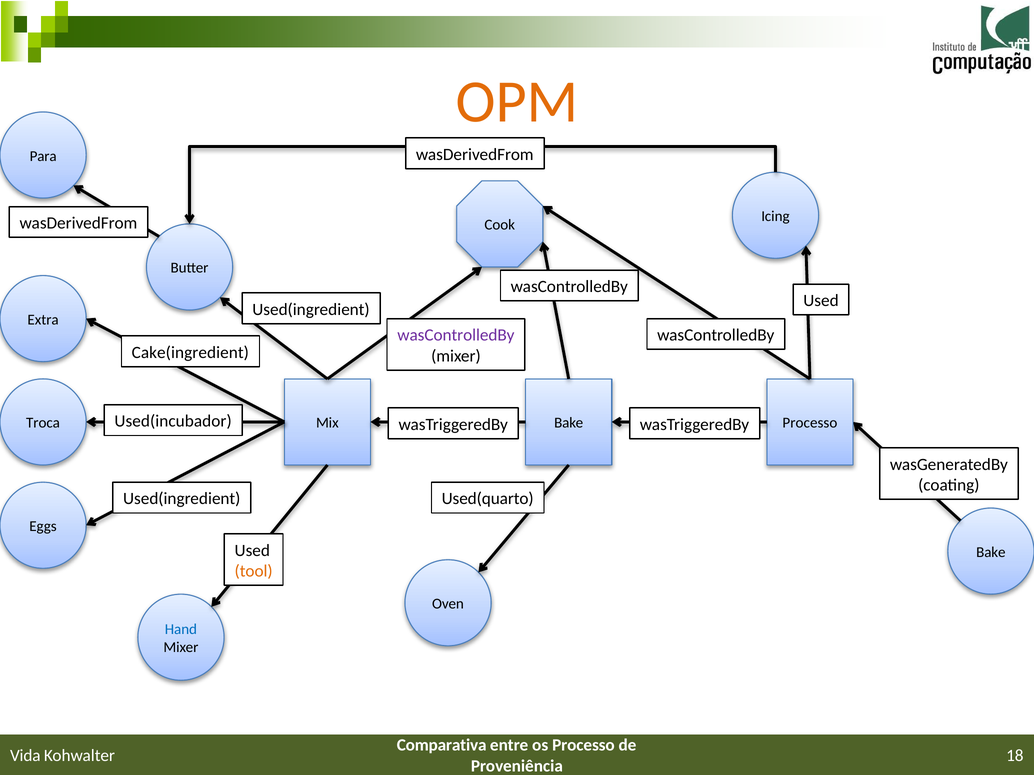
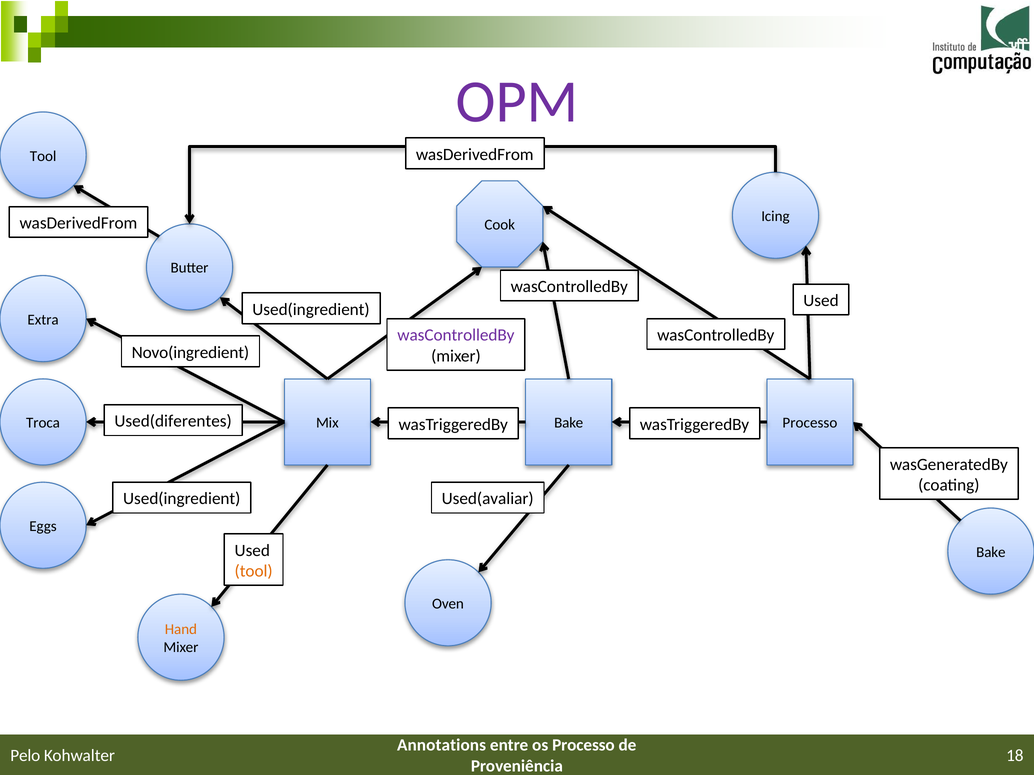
OPM colour: orange -> purple (517, 102)
Para: Para -> Tool (43, 156)
Cake(ingredient: Cake(ingredient -> Novo(ingredient (190, 353)
Used(incubador: Used(incubador -> Used(diferentes (173, 422)
Used(quarto: Used(quarto -> Used(avaliar (488, 499)
Hand colour: blue -> orange (181, 630)
Comparativa: Comparativa -> Annotations (442, 746)
Vida: Vida -> Pelo (25, 756)
